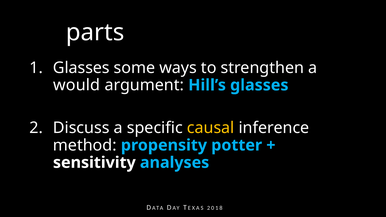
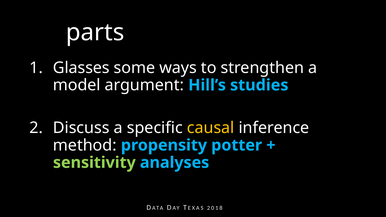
would: would -> model (77, 85)
Hill’s glasses: glasses -> studies (259, 85)
sensitivity colour: white -> light green (94, 163)
